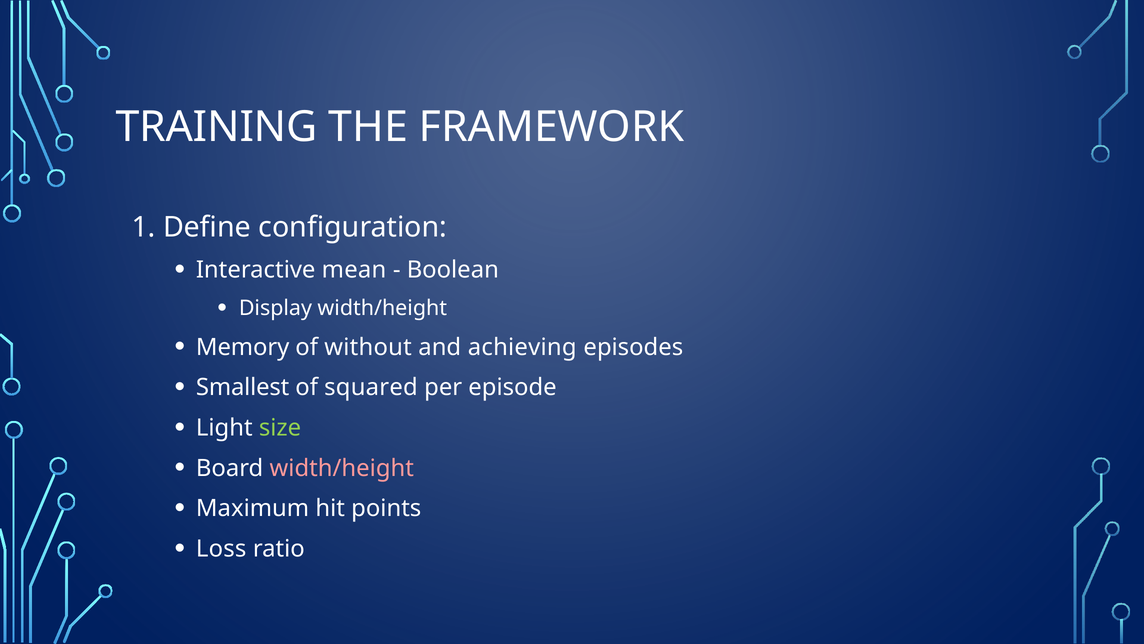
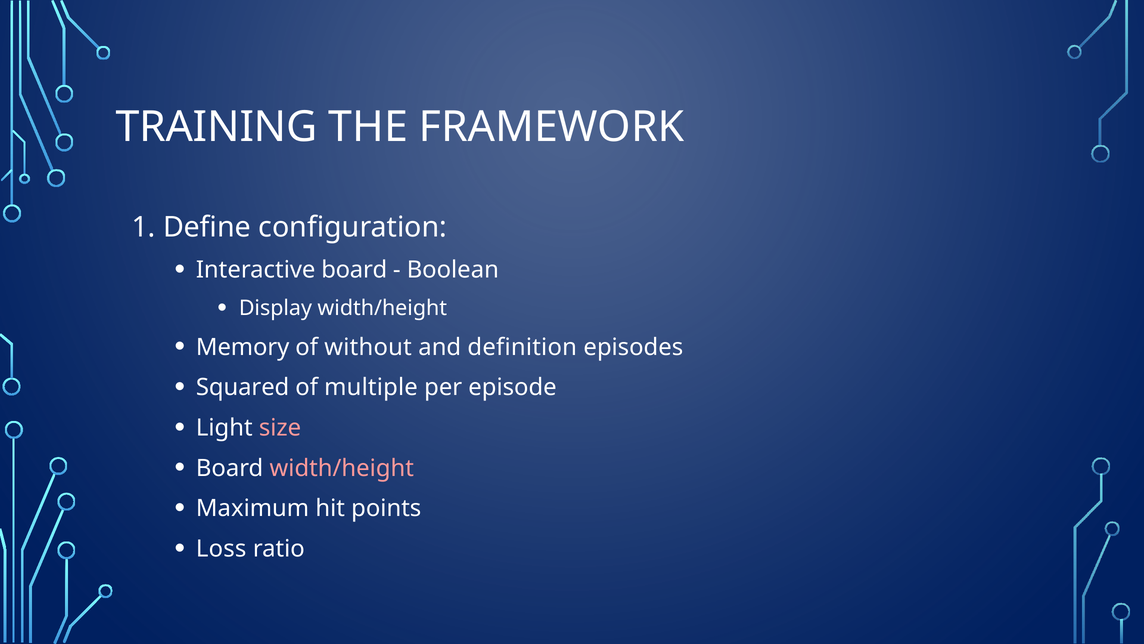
Interactive mean: mean -> board (354, 270)
achieving: achieving -> definition (522, 347)
Smallest: Smallest -> Squared (243, 387)
squared: squared -> multiple (371, 387)
size colour: light green -> pink (280, 428)
